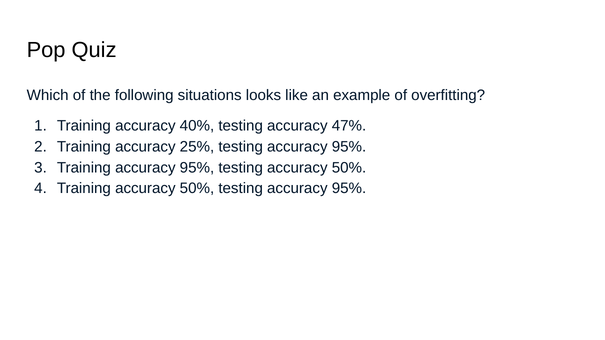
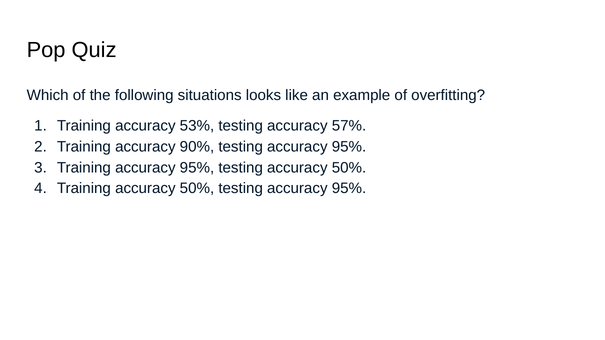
40%: 40% -> 53% (197, 126)
47%: 47% -> 57% (349, 126)
25%: 25% -> 90% (197, 147)
